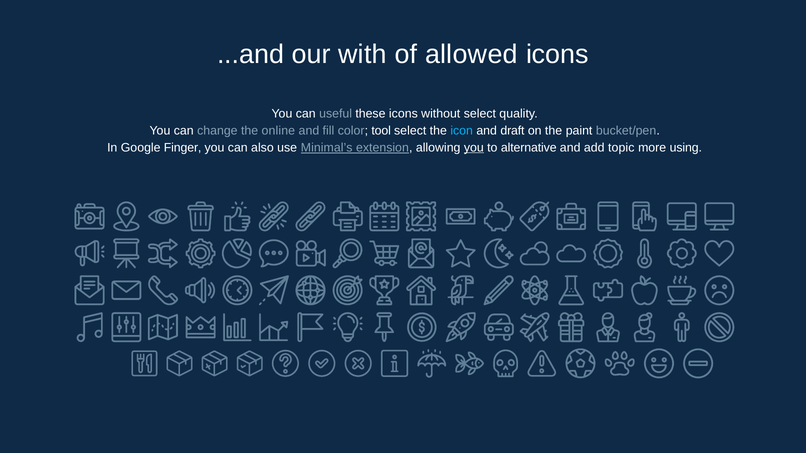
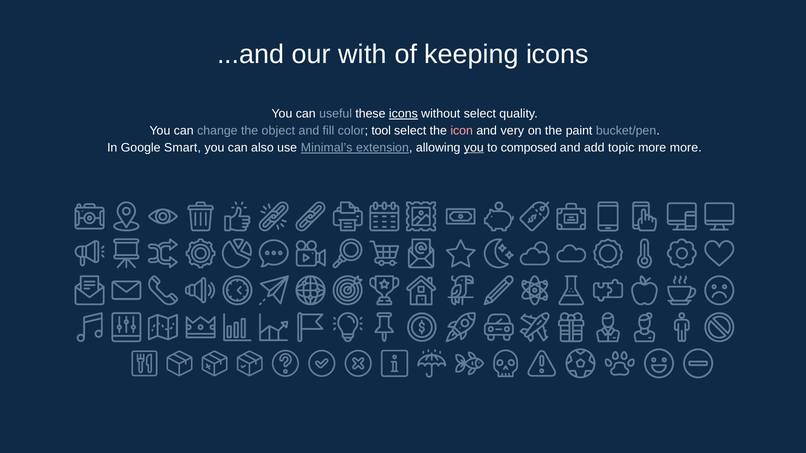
allowed: allowed -> keeping (472, 55)
icons underline: none -> present (403, 114)
online: online -> object (278, 131)
icon colour: light blue -> pink (462, 131)
draft: draft -> very (512, 131)
Finger: Finger -> Smart (182, 148)
alternative: alternative -> composed (529, 148)
more using: using -> more (686, 148)
